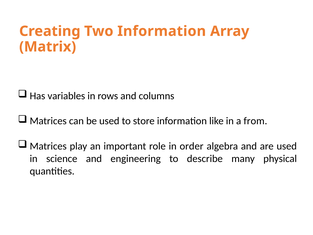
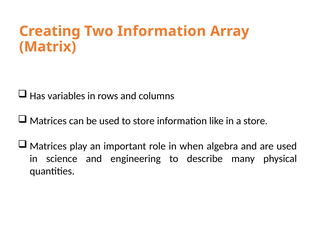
a from: from -> store (256, 121)
order: order -> when (192, 146)
